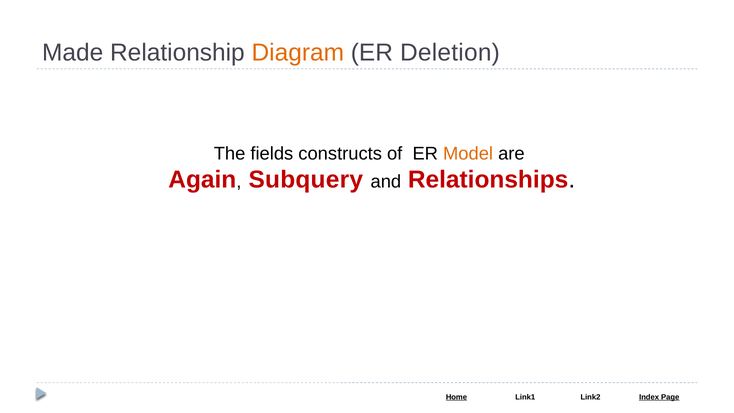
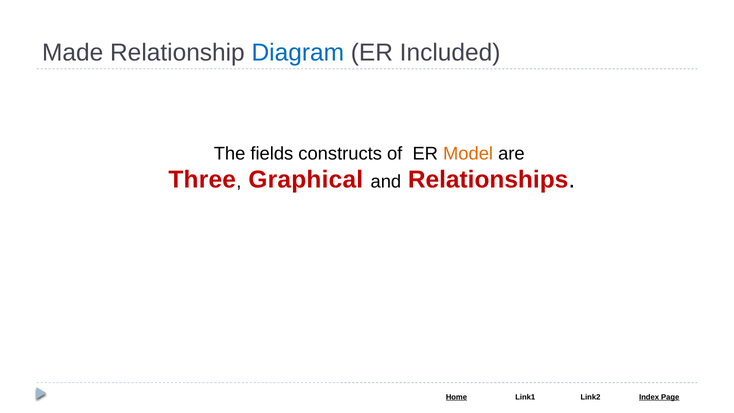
Diagram colour: orange -> blue (298, 53)
Deletion: Deletion -> Included (450, 53)
Again: Again -> Three (202, 180)
Subquery: Subquery -> Graphical (306, 180)
